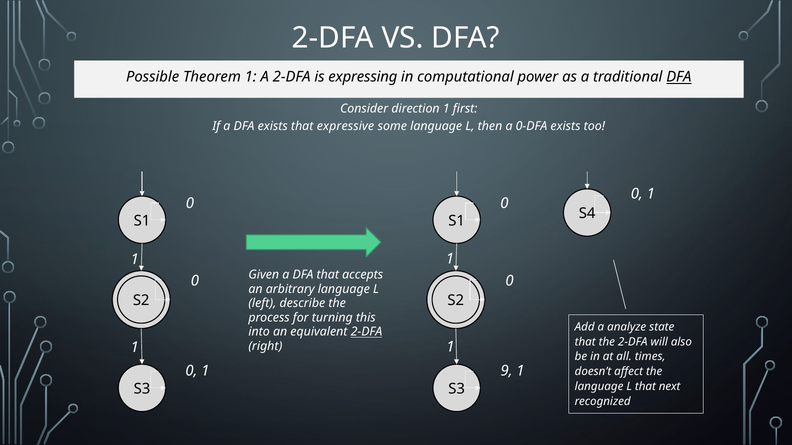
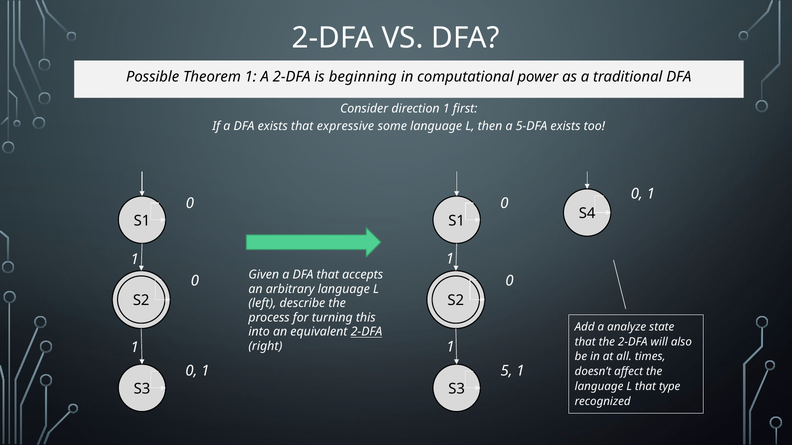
expressing: expressing -> beginning (363, 77)
DFA underline: present -> none (679, 77)
0-DFA: 0-DFA -> 5-DFA (532, 127)
9: 9 -> 5 (507, 371)
next: next -> type (670, 387)
